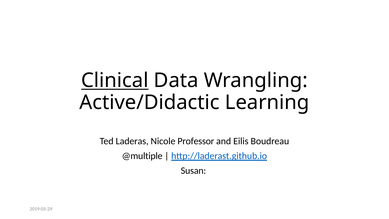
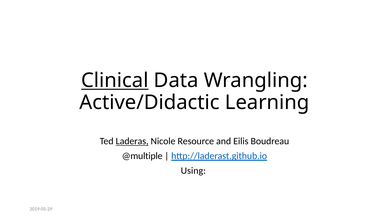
Laderas underline: none -> present (132, 141)
Professor: Professor -> Resource (196, 141)
Susan: Susan -> Using (193, 170)
